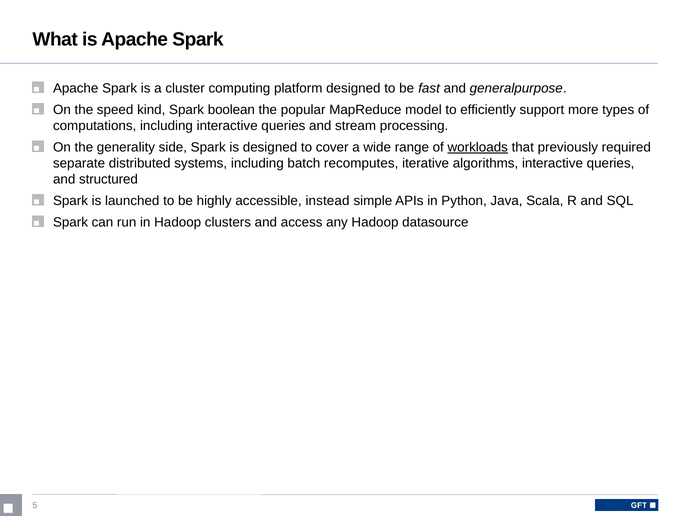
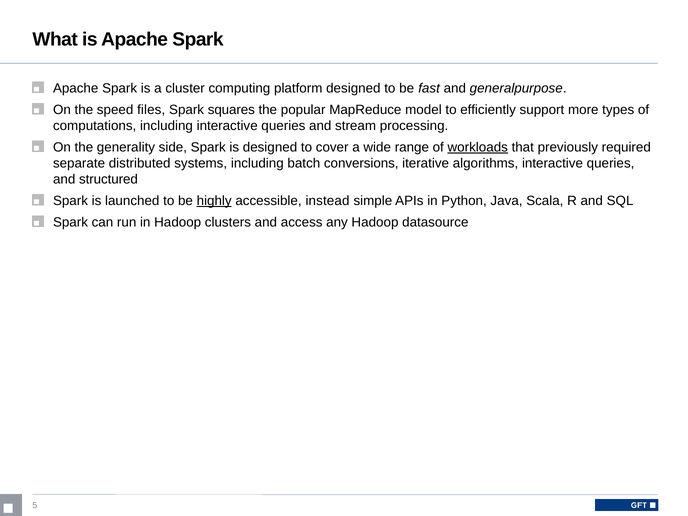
kind: kind -> files (151, 110)
boolean: boolean -> squares (231, 110)
recomputes: recomputes -> conversions (361, 163)
highly underline: none -> present (214, 201)
